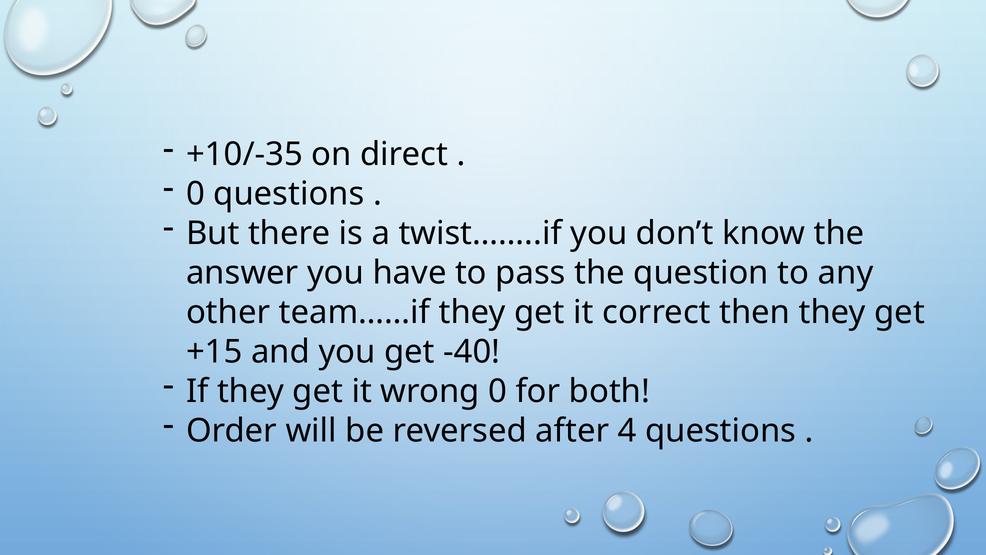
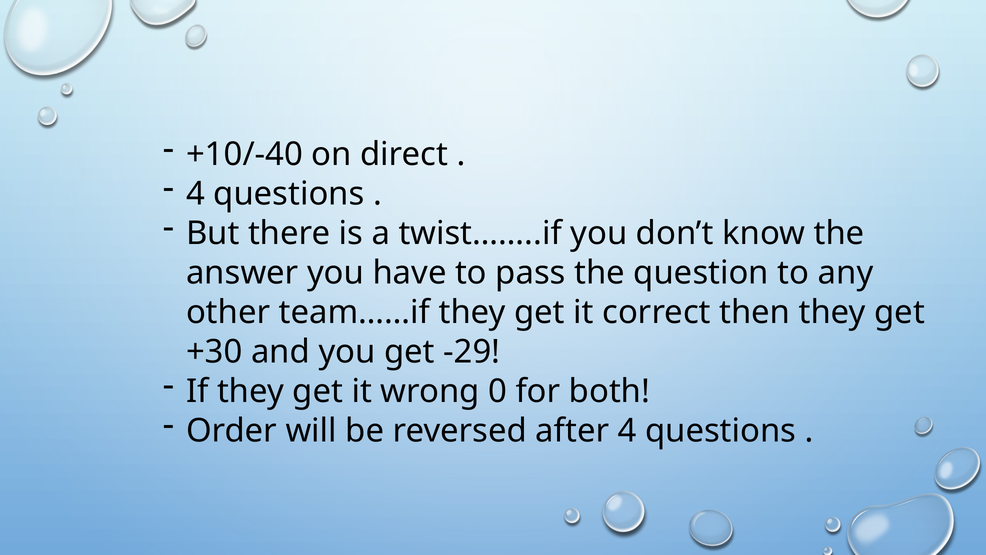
+10/-35: +10/-35 -> +10/-40 (245, 154)
0: 0 -> 4 (195, 194)
+15: +15 -> +30 (214, 352)
-40: -40 -> -29 (472, 352)
